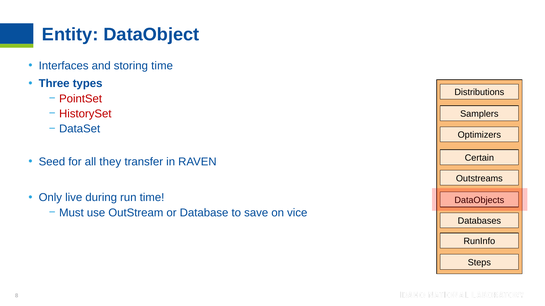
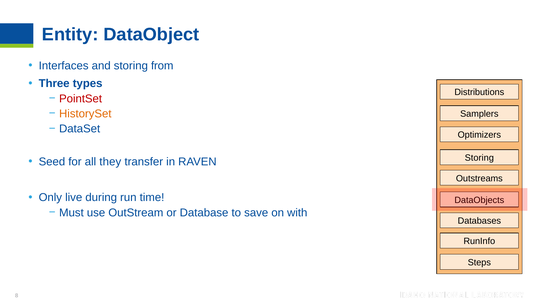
storing time: time -> from (162, 66)
HistorySet colour: red -> orange (85, 114)
Certain: Certain -> Storing (479, 158)
vice: vice -> with (297, 213)
